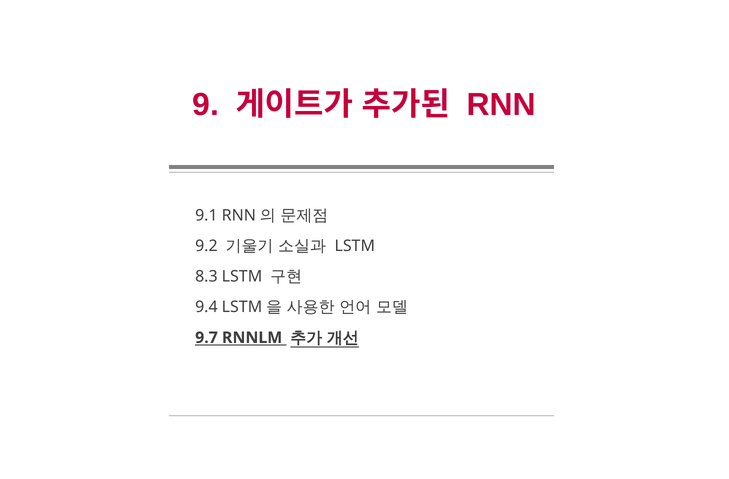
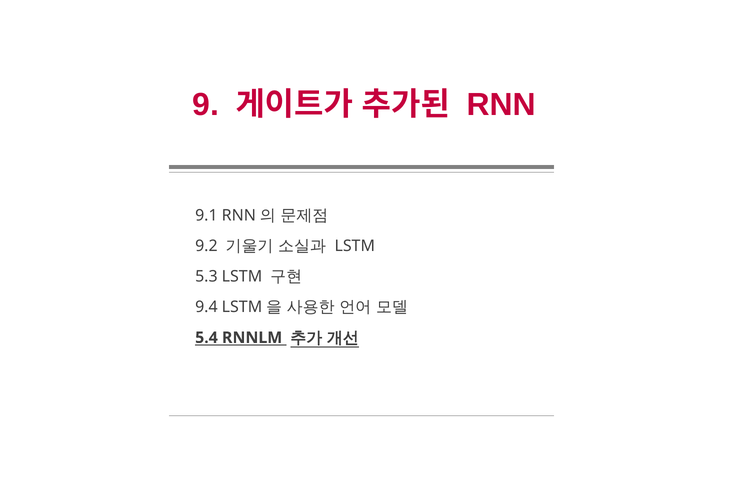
8.3: 8.3 -> 5.3 (206, 277)
9.7: 9.7 -> 5.4 (206, 338)
